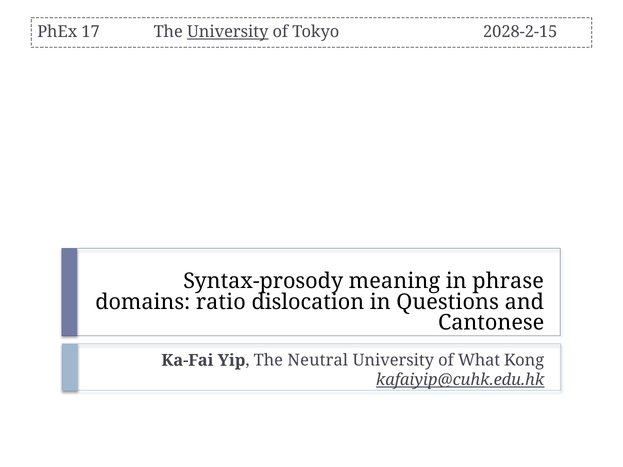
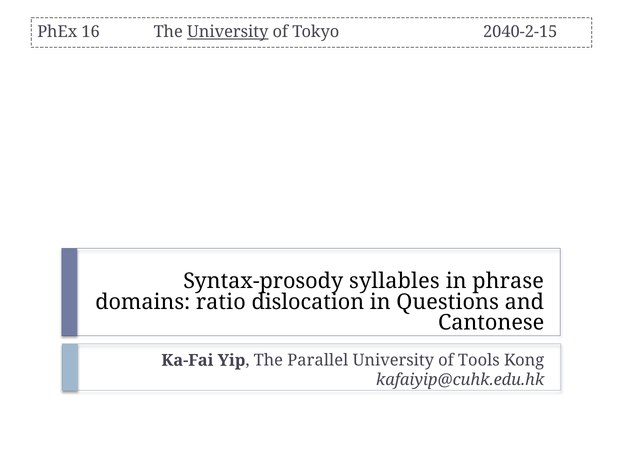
17: 17 -> 16 (91, 32)
2028-2-15: 2028-2-15 -> 2040-2-15 (520, 32)
meaning: meaning -> syllables (394, 281)
Neutral: Neutral -> Parallel (318, 361)
What: What -> Tools (479, 361)
kafaiyip@cuhk.edu.hk underline: present -> none (460, 380)
